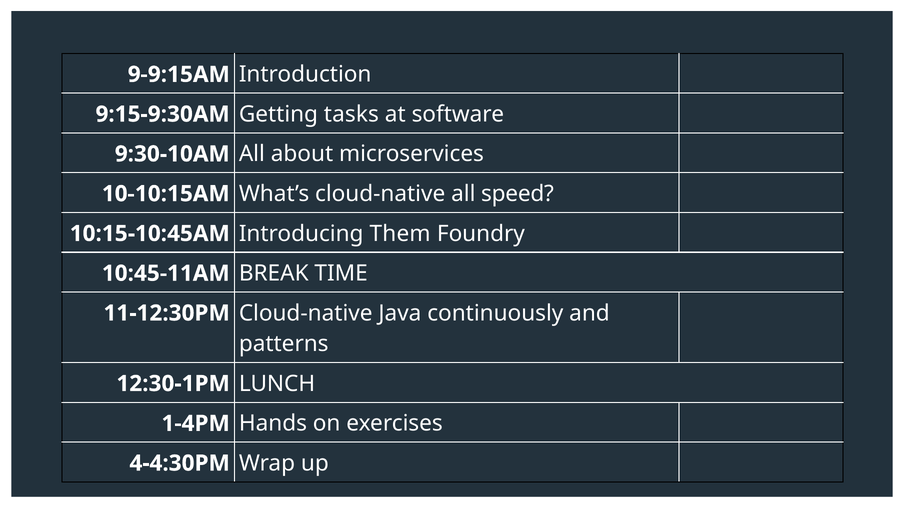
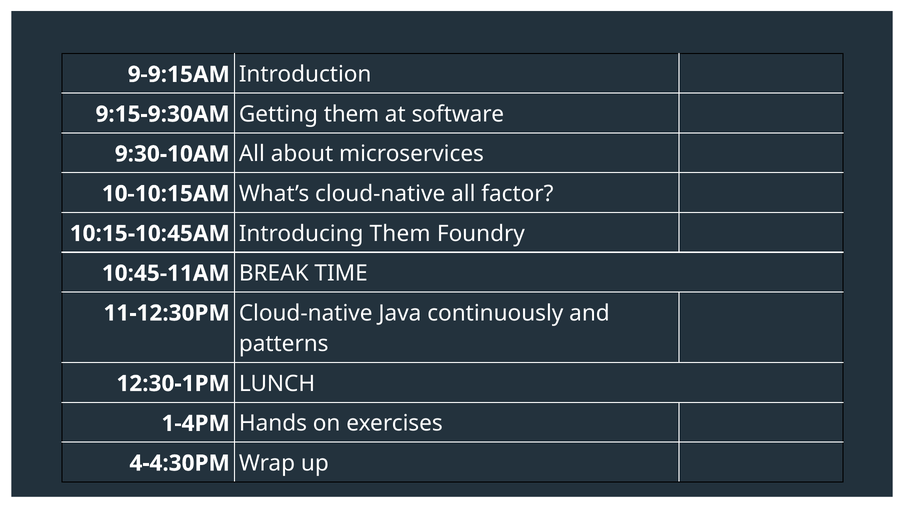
Getting tasks: tasks -> them (352, 114)
speed: speed -> factor (517, 194)
